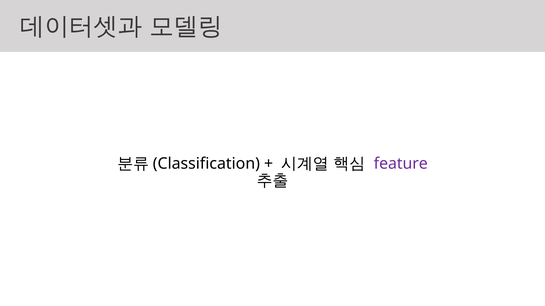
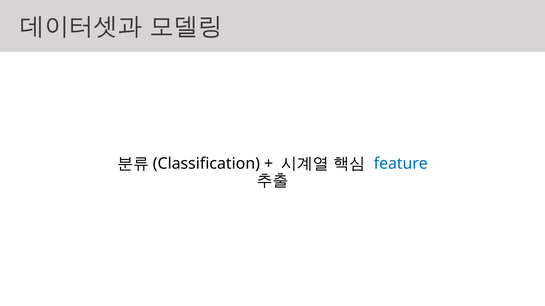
feature colour: purple -> blue (401, 164)
